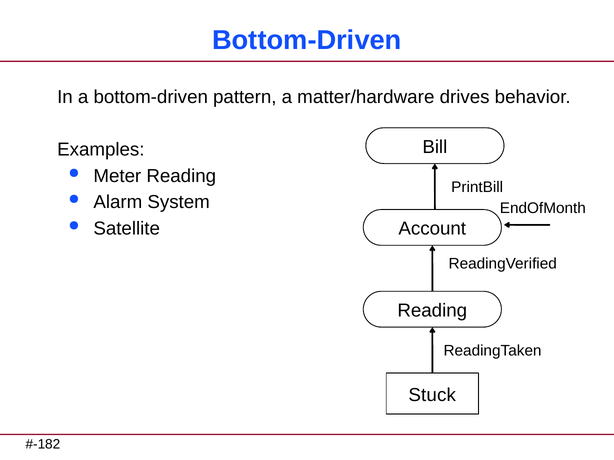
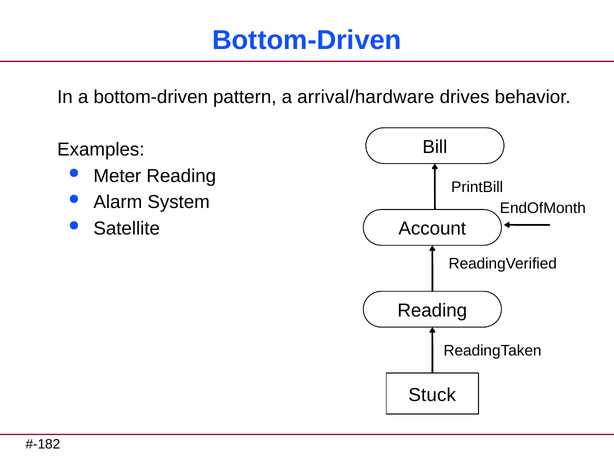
matter/hardware: matter/hardware -> arrival/hardware (366, 97)
